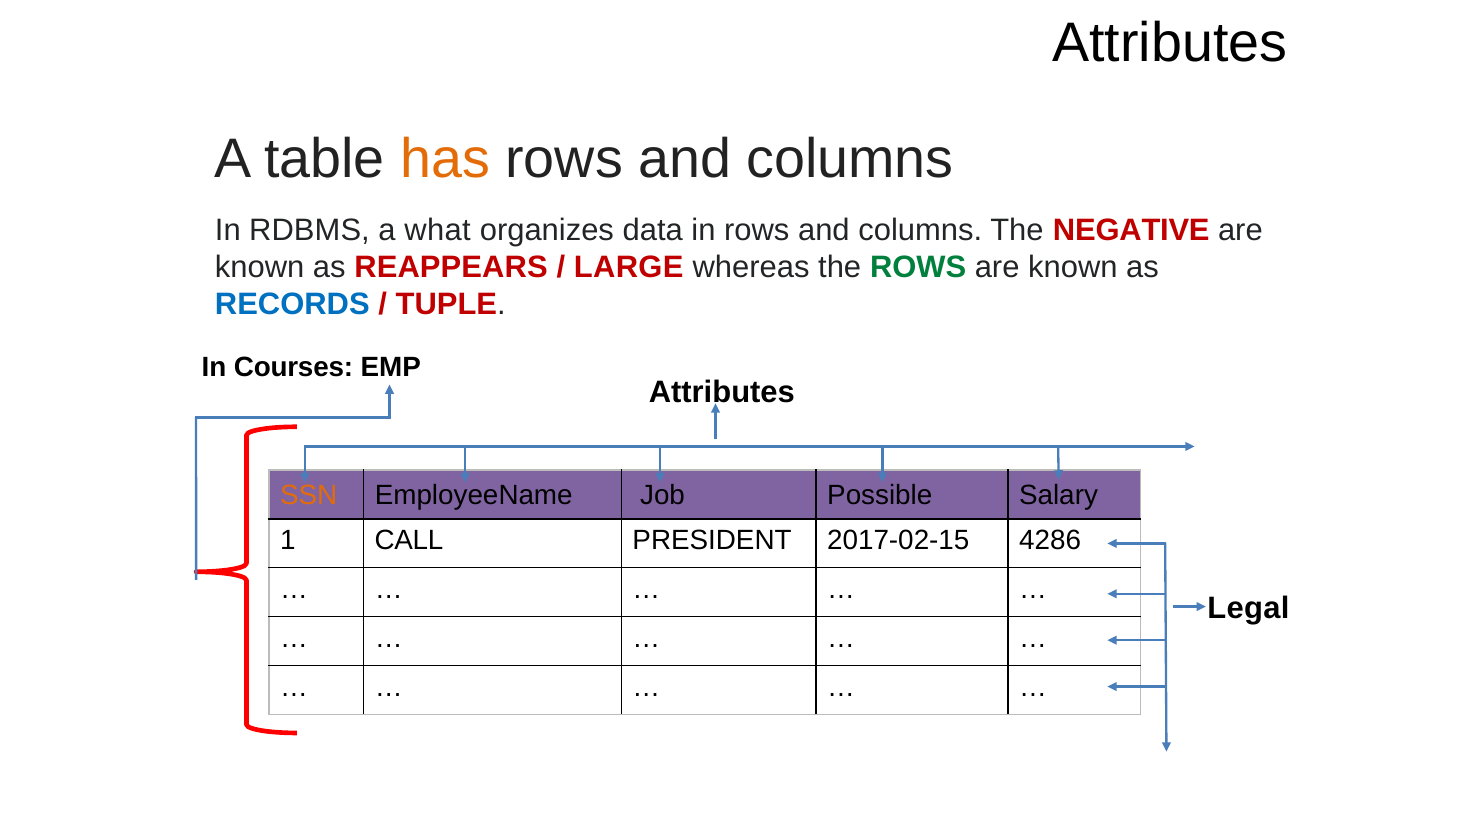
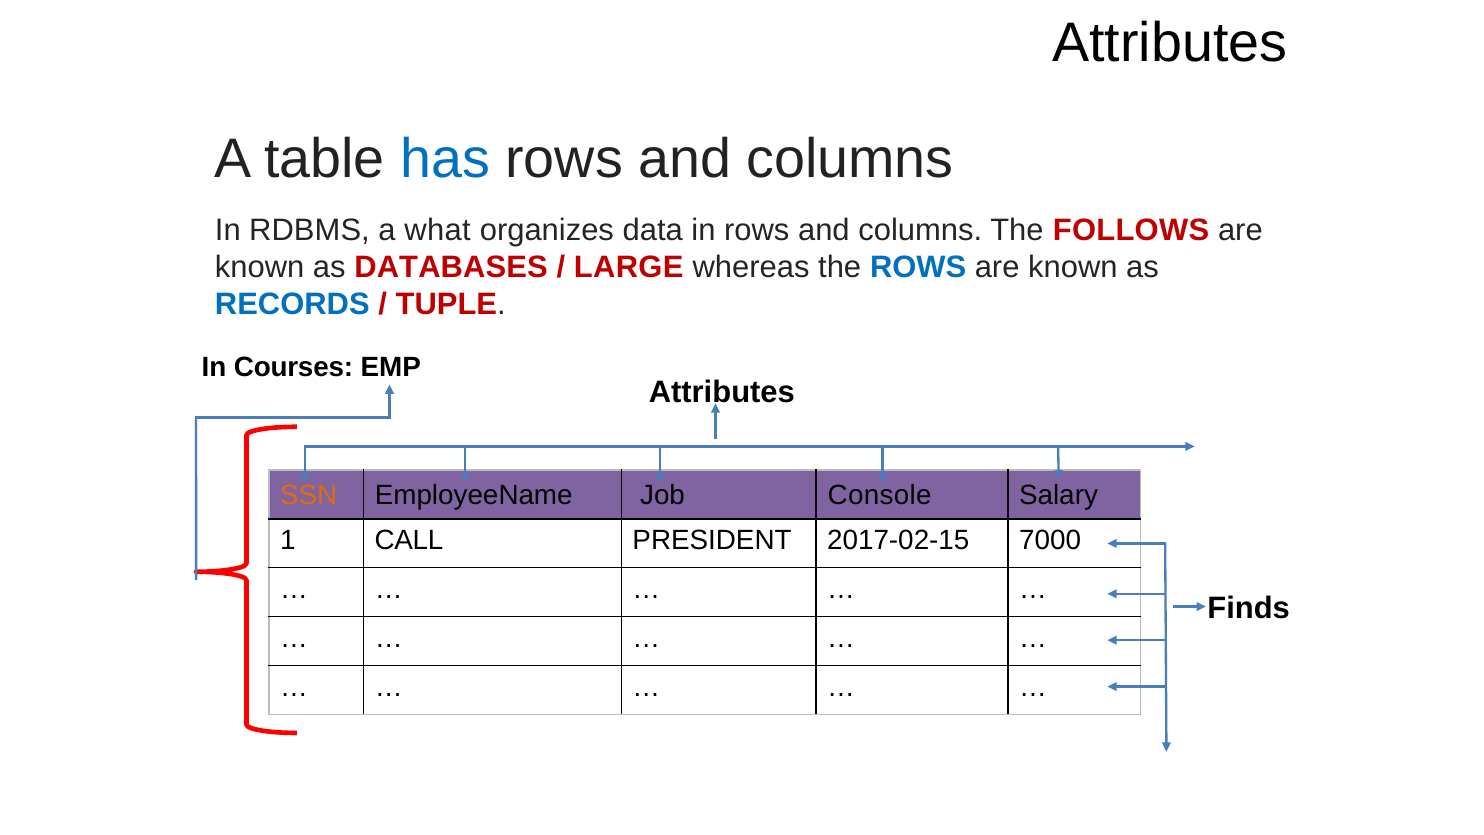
has colour: orange -> blue (445, 159)
NEGATIVE: NEGATIVE -> FOLLOWS (1131, 230)
REAPPEARS: REAPPEARS -> DATABASES (451, 267)
ROWS colour: green -> blue (918, 267)
Possible: Possible -> Console (880, 495)
4286: 4286 -> 7000 (1050, 540)
Legal: Legal -> Finds (1249, 608)
